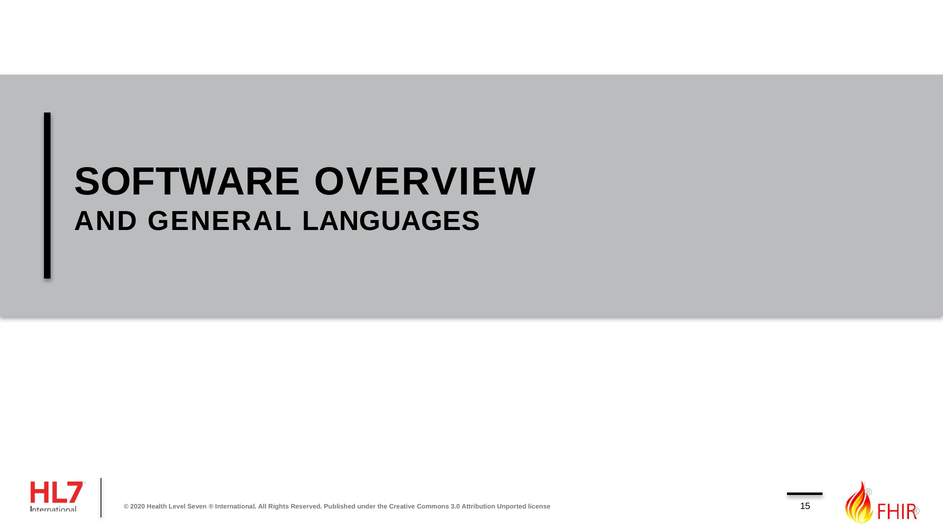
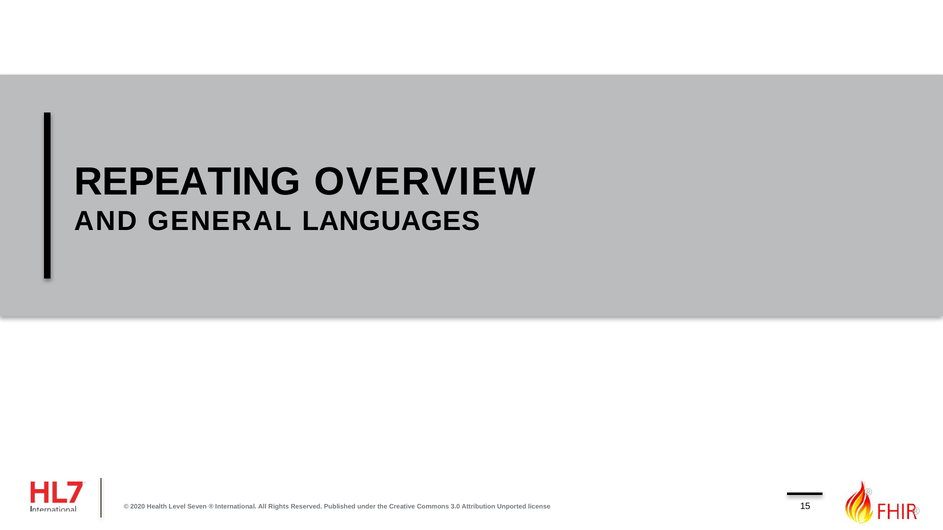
SOFTWARE: SOFTWARE -> REPEATING (188, 182)
